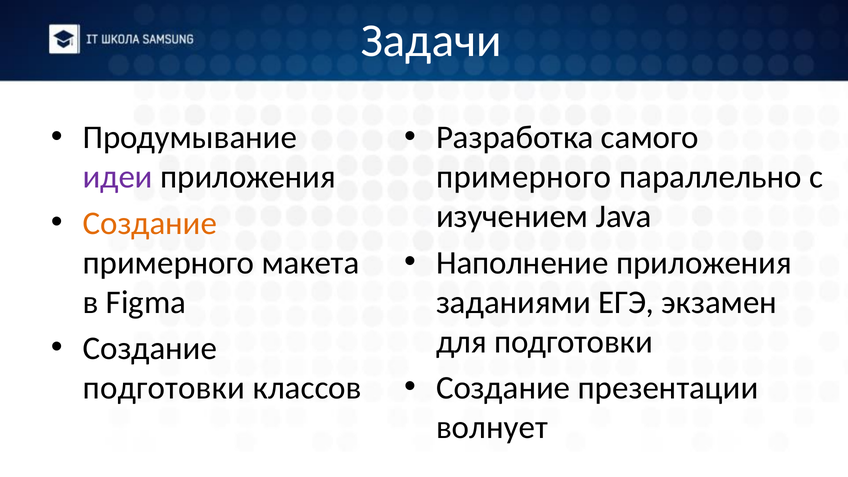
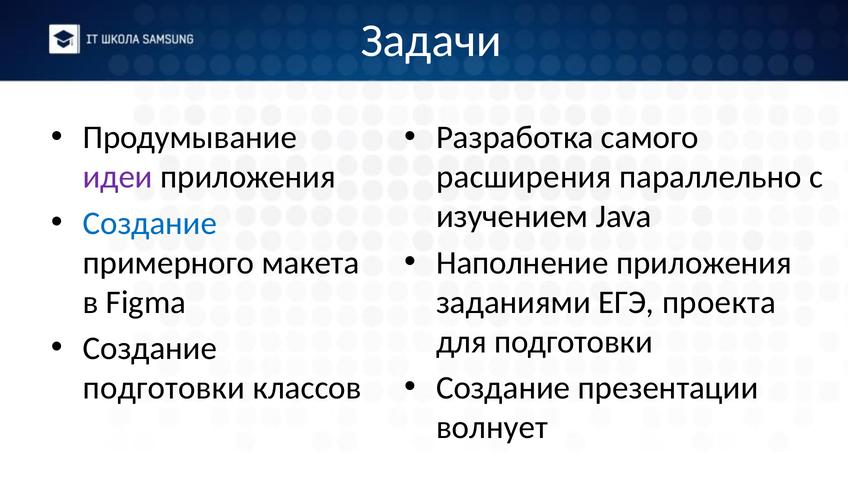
примерного: примерного -> расширения (524, 177)
Создание colour: orange -> blue (150, 223)
экзамен: экзамен -> проекта (719, 302)
